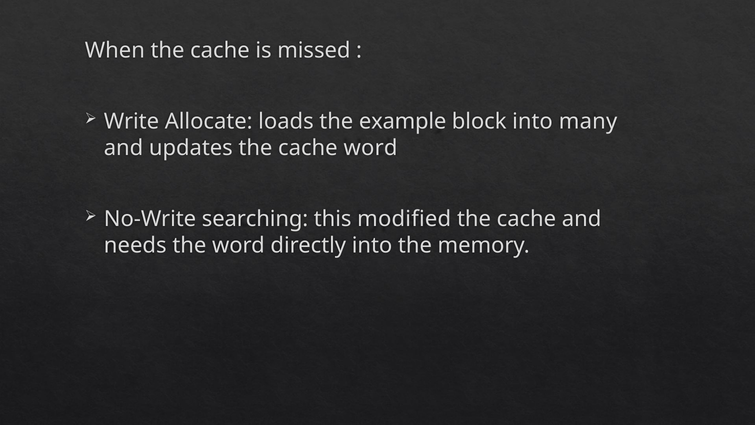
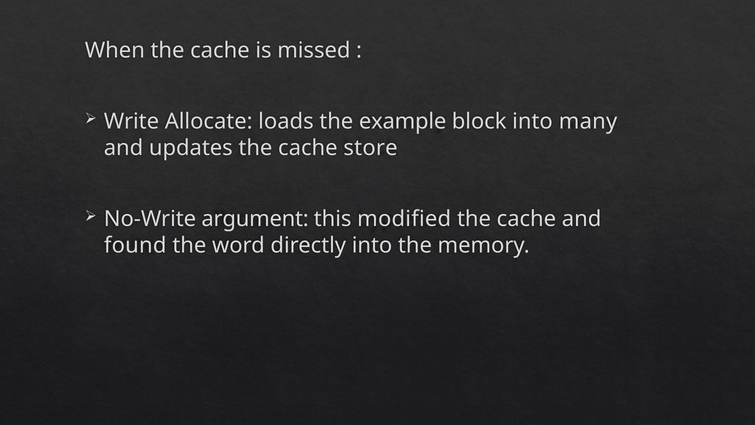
cache word: word -> store (371, 148)
searching: searching -> argument (255, 219)
needs: needs -> found (135, 245)
